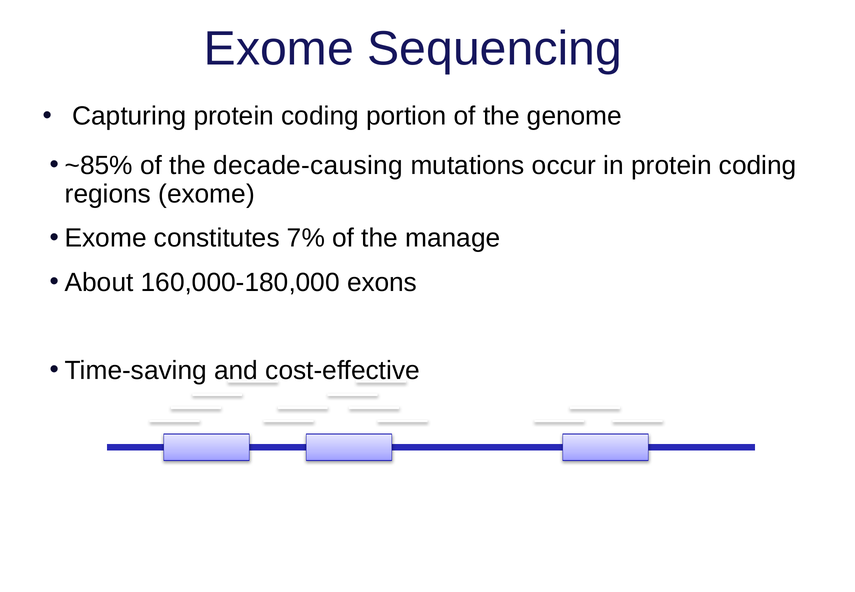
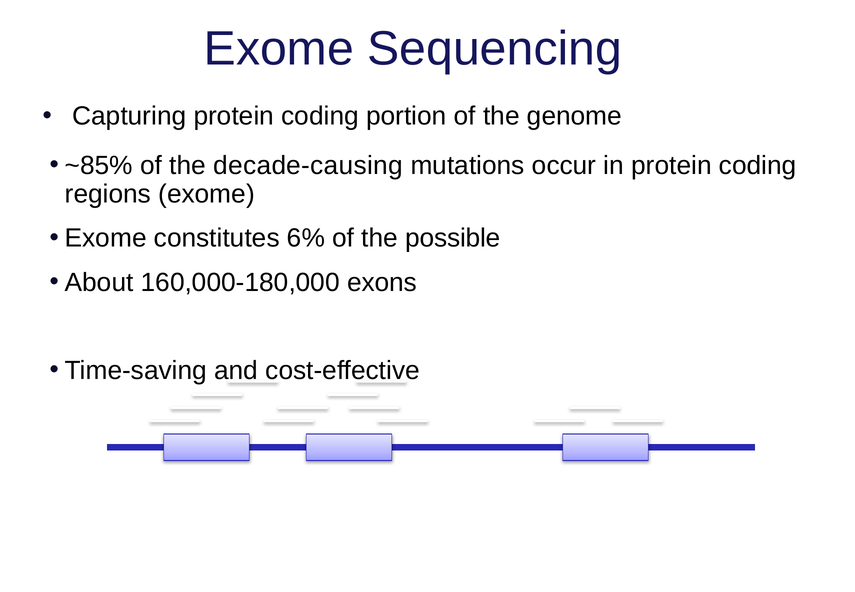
7%: 7% -> 6% (306, 238)
manage: manage -> possible (453, 238)
